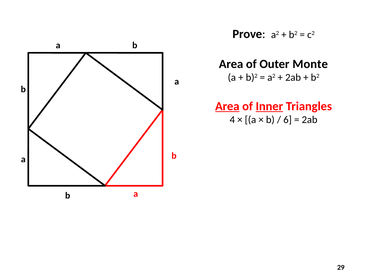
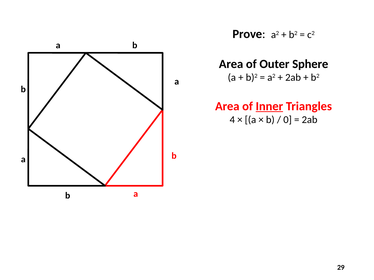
Monte: Monte -> Sphere (310, 64)
Area underline: present -> none (227, 106)
6: 6 -> 0 (288, 120)
